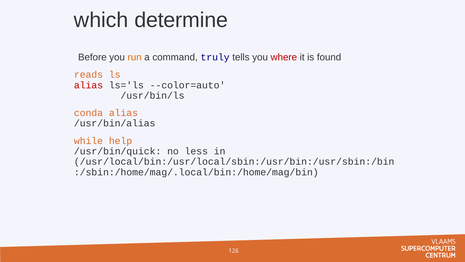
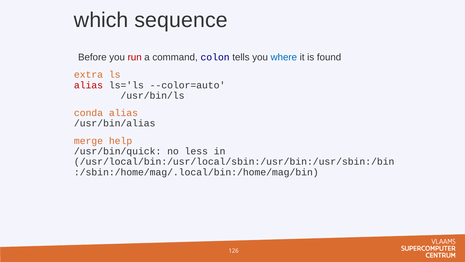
determine: determine -> sequence (181, 20)
run colour: orange -> red (135, 57)
truly: truly -> colon (215, 57)
where colour: red -> blue (284, 57)
reads: reads -> extra (89, 75)
while: while -> merge (89, 141)
